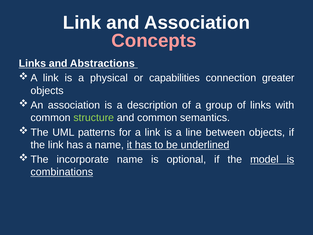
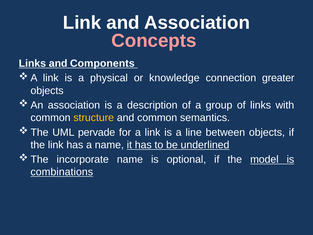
Abstractions: Abstractions -> Components (102, 63)
capabilities: capabilities -> knowledge (174, 78)
structure colour: light green -> yellow (94, 118)
patterns: patterns -> pervade (97, 132)
